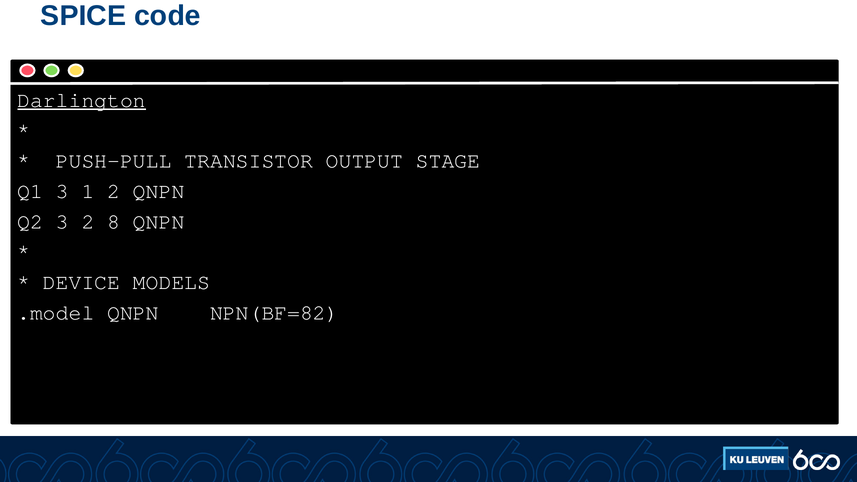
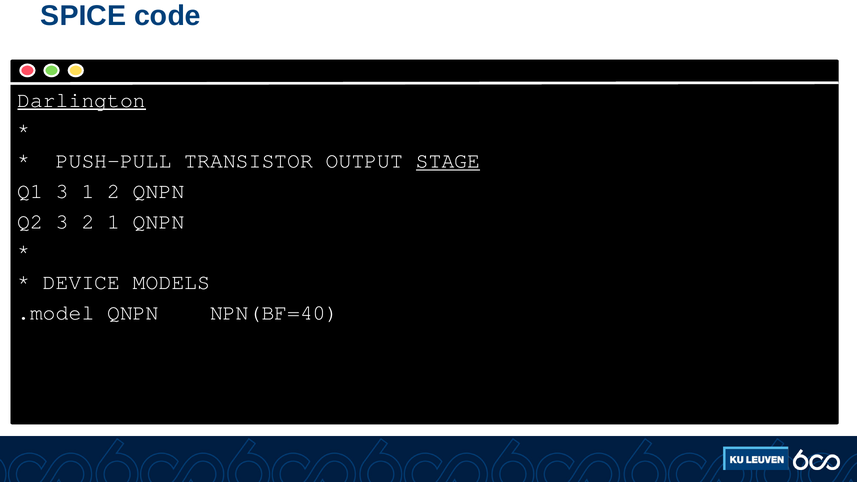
STAGE underline: none -> present (448, 161)
2 8: 8 -> 1 (114, 222)
NPN(BF=82: NPN(BF=82 -> NPN(BF=40 (274, 313)
